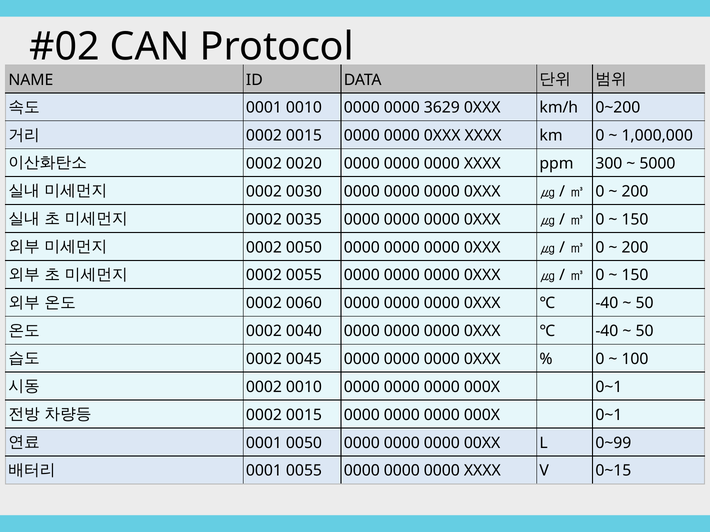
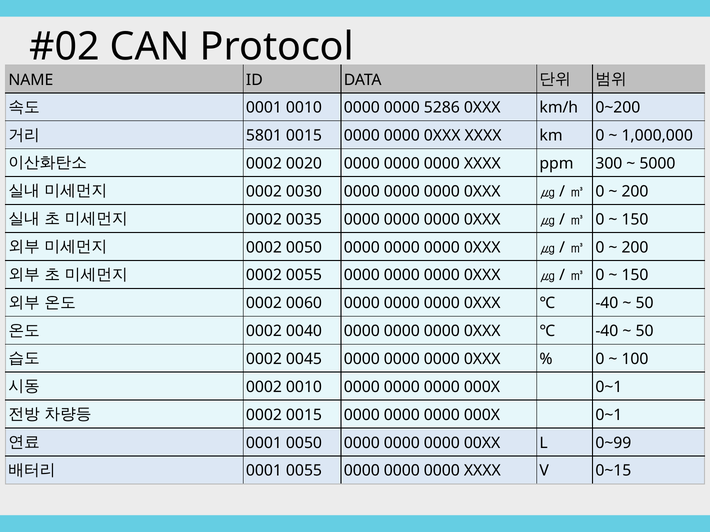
3629: 3629 -> 5286 (442, 108)
0002: 0002 -> 5801 (264, 136)
